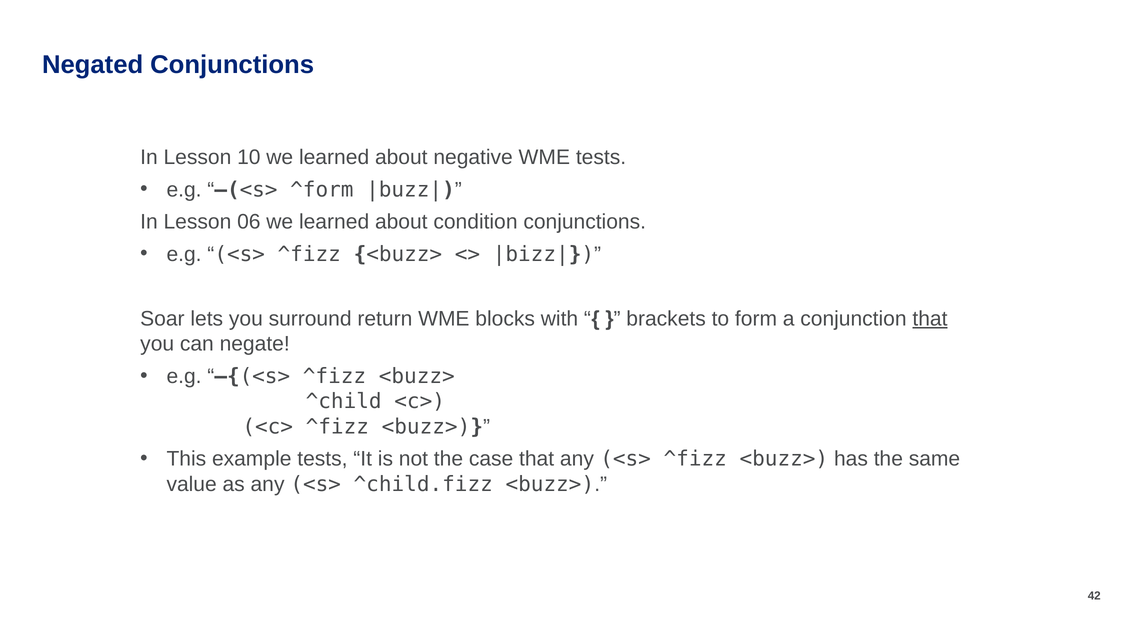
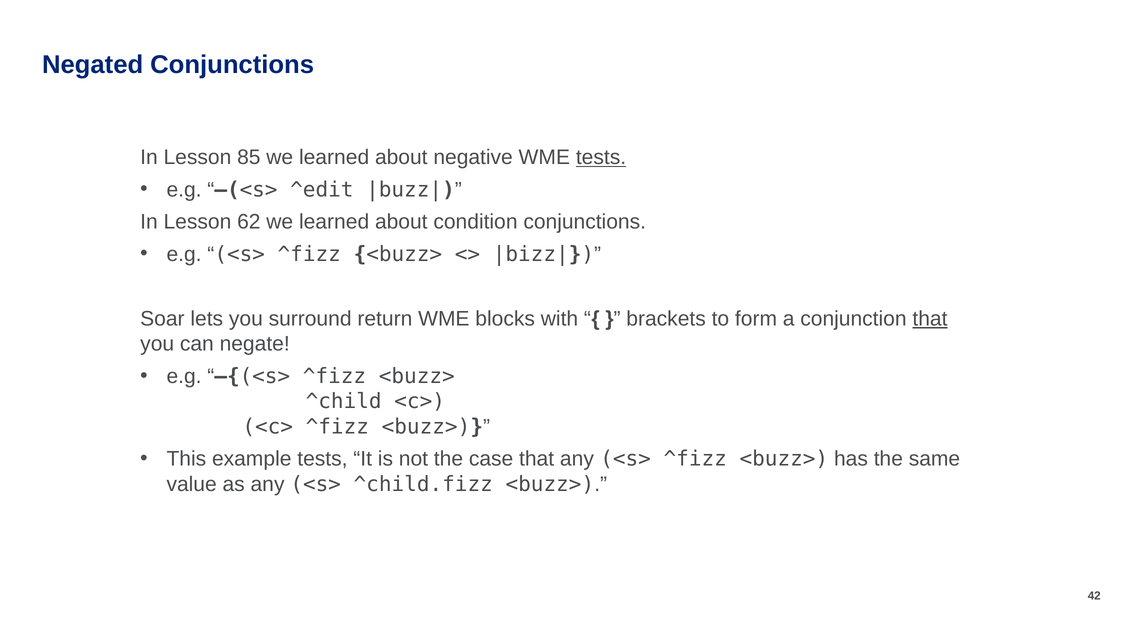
10: 10 -> 85 (249, 157)
tests underline: none -> present (601, 157)
^form: ^form -> ^edit (322, 190)
06: 06 -> 62 (249, 222)
